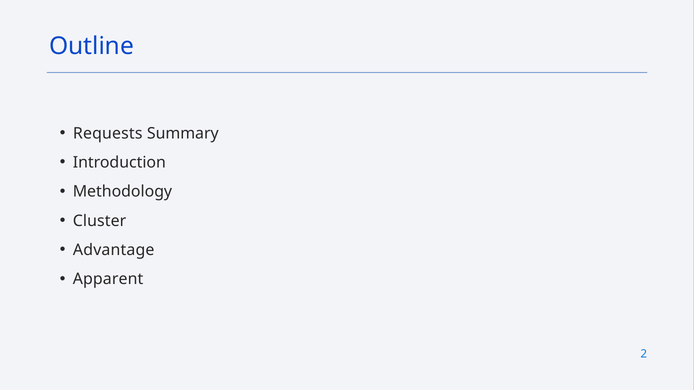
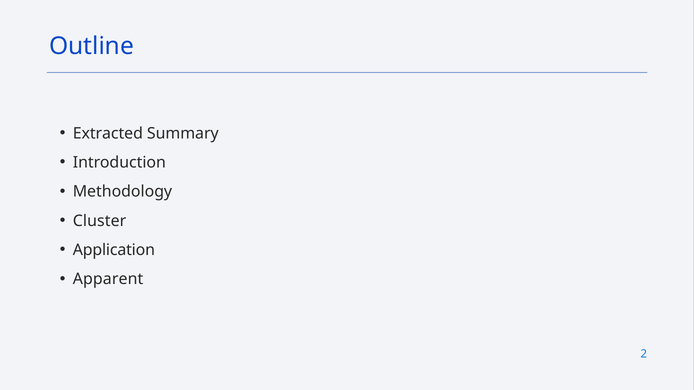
Requests: Requests -> Extracted (108, 134)
Advantage: Advantage -> Application (114, 250)
